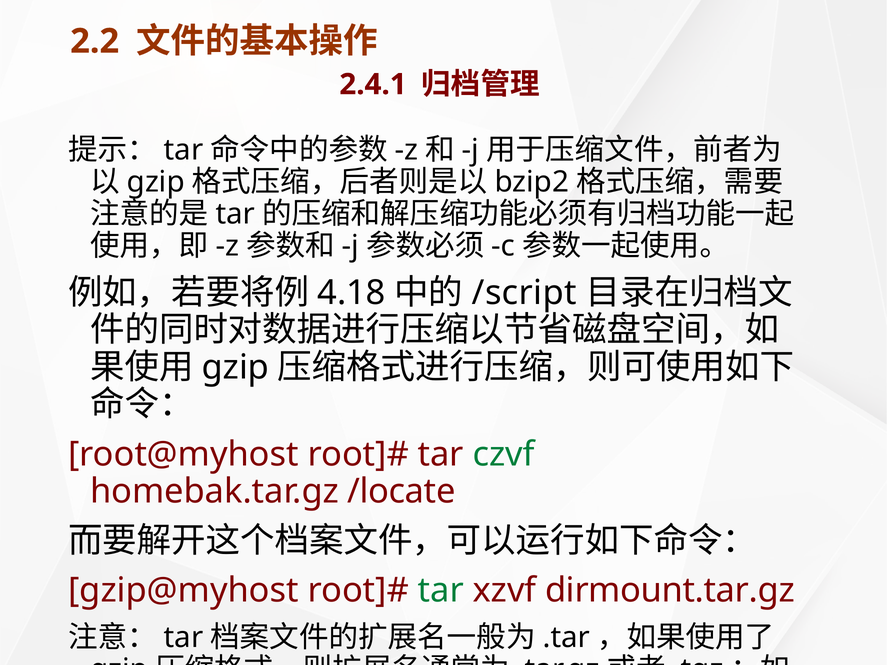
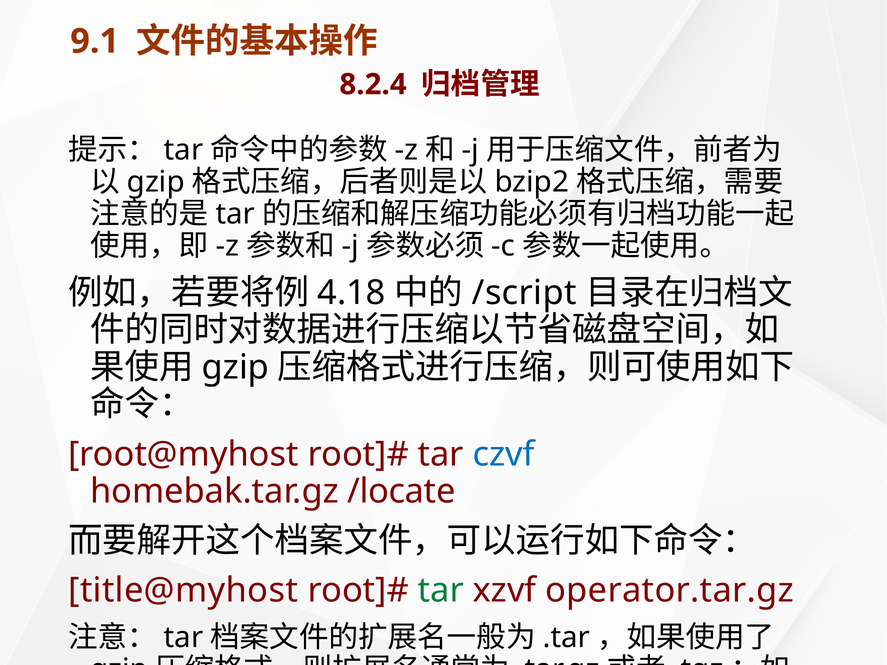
2.2: 2.2 -> 9.1 (95, 41)
2.4.1: 2.4.1 -> 8.2.4 (373, 84)
czvf colour: green -> blue (504, 454)
gzip@myhost: gzip@myhost -> title@myhost (183, 591)
dirmount.tar.gz: dirmount.tar.gz -> operator.tar.gz (670, 591)
